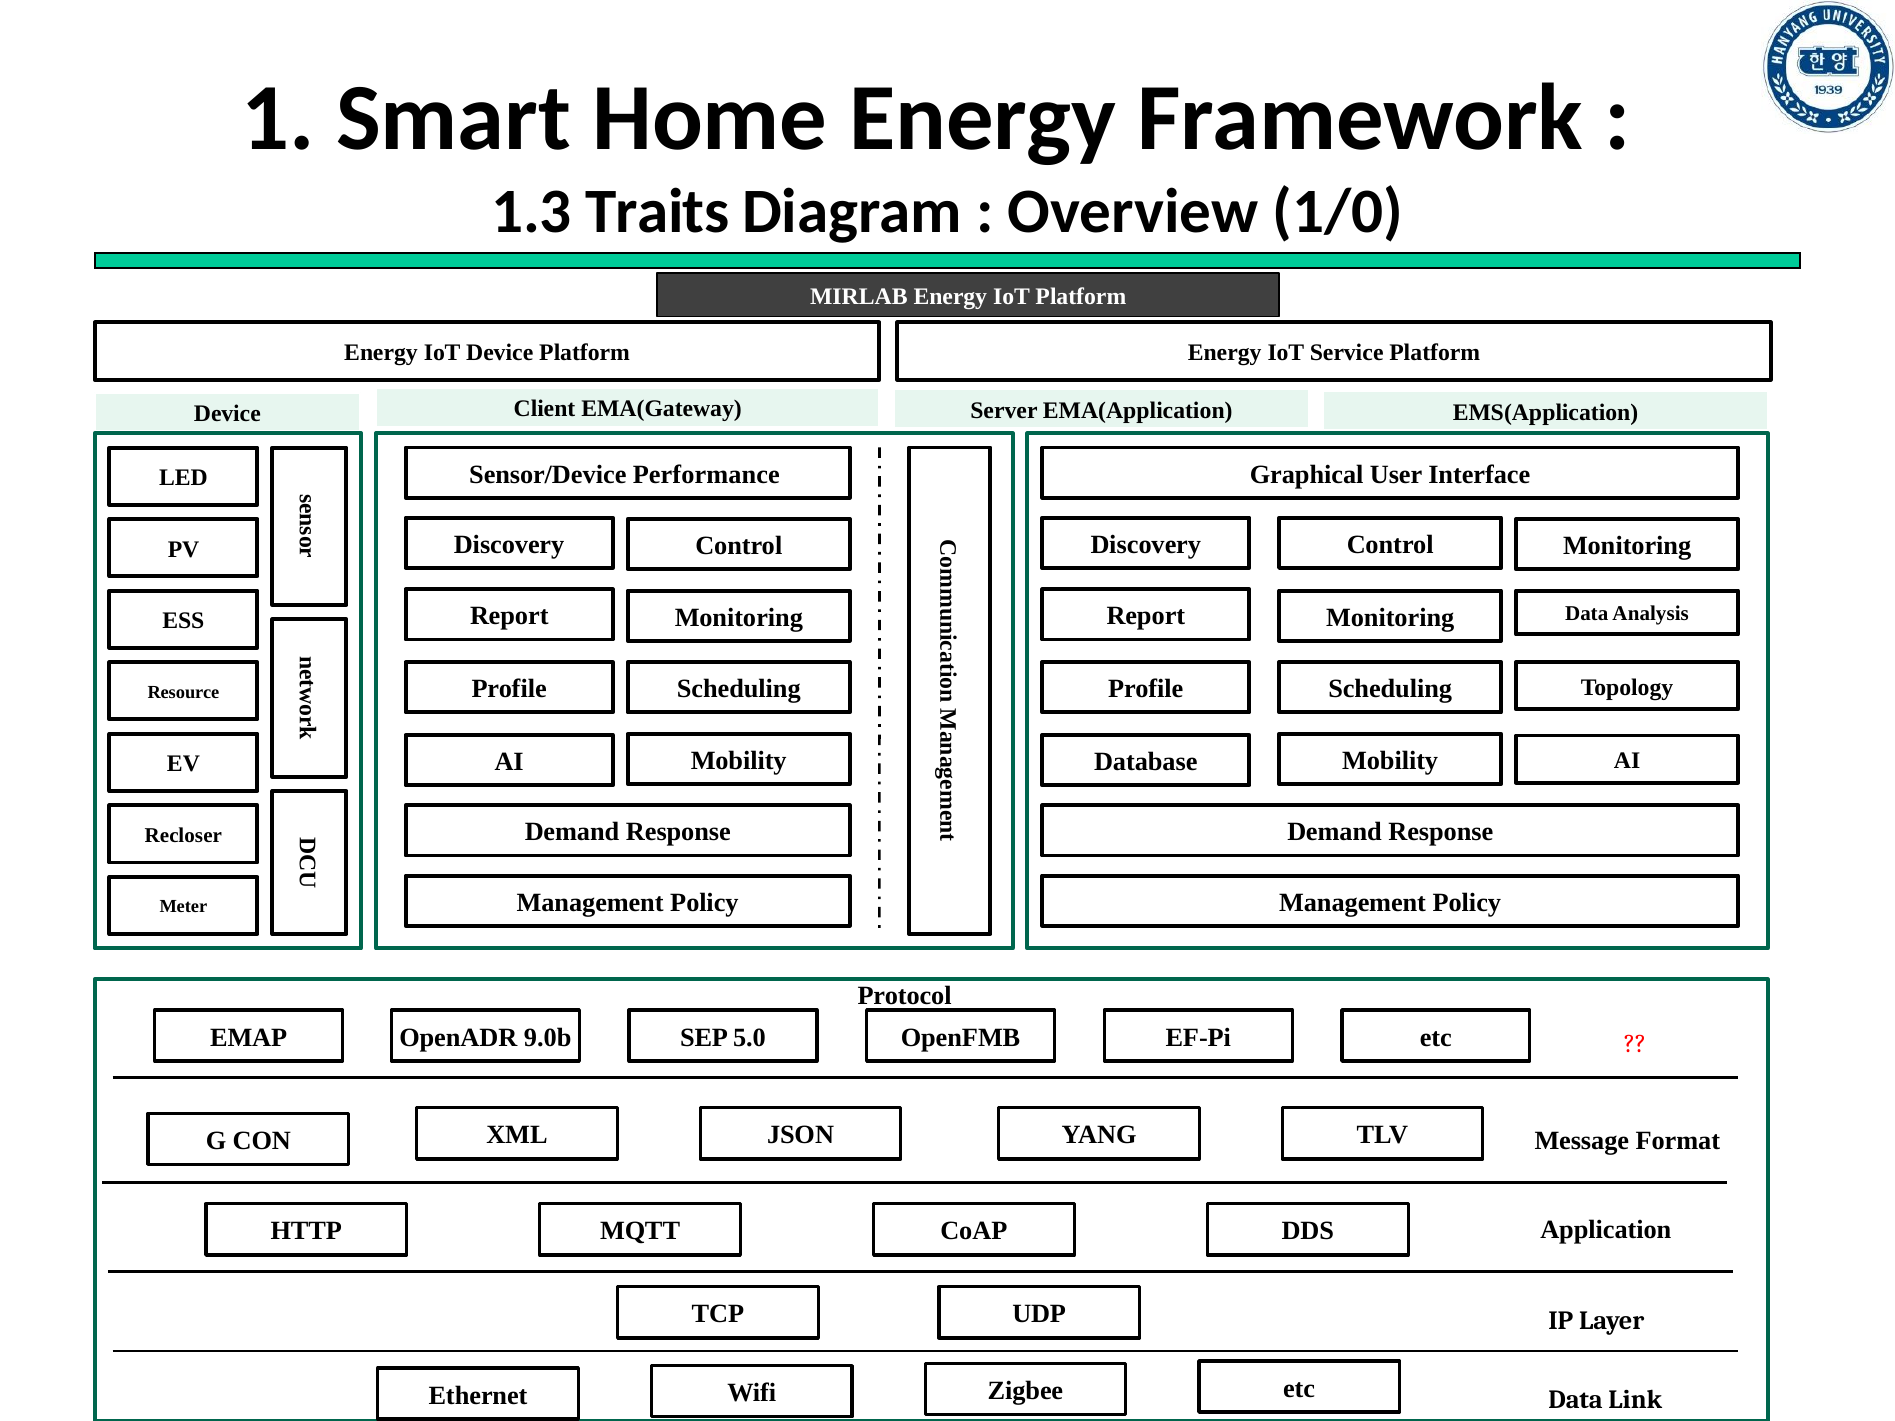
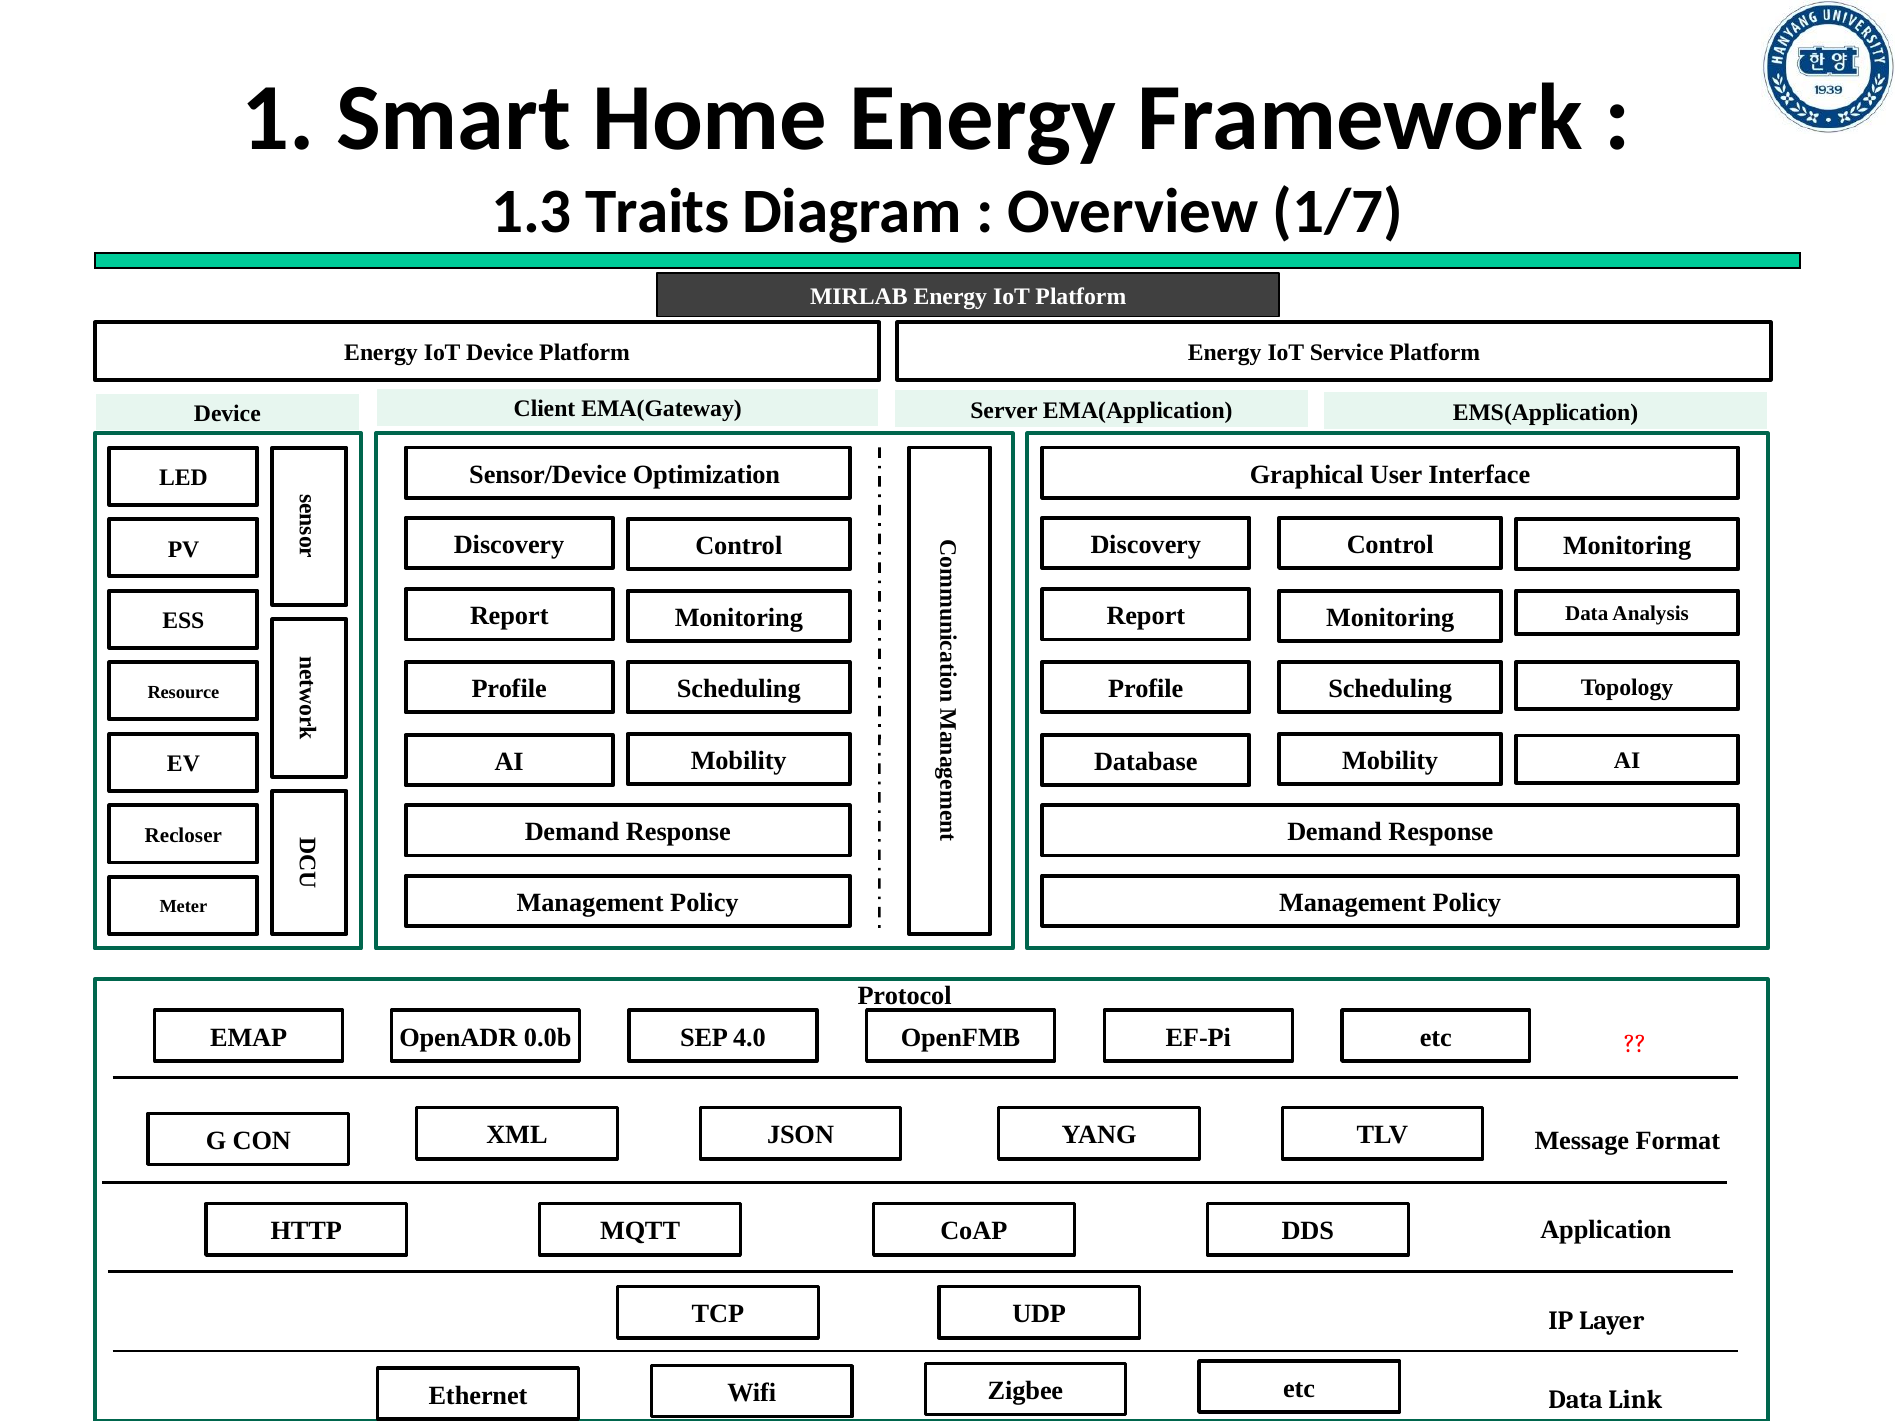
1/0: 1/0 -> 1/7 (1338, 211)
Performance: Performance -> Optimization (706, 475)
9.0b: 9.0b -> 0.0b (548, 1038)
5.0: 5.0 -> 4.0 (749, 1038)
